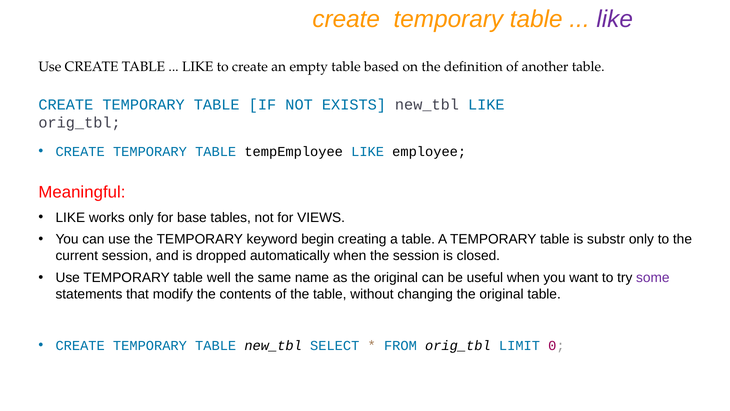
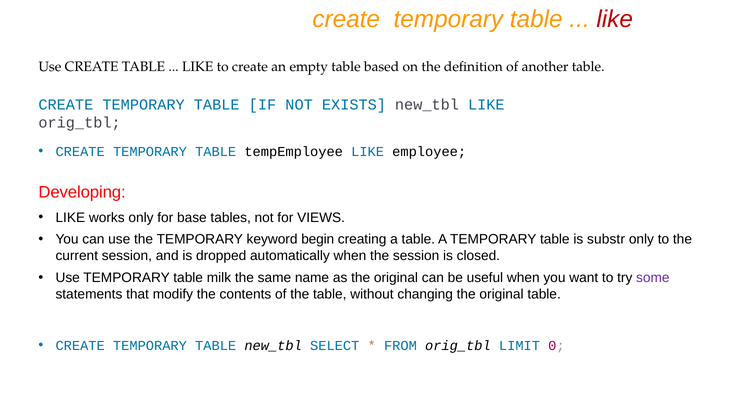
like colour: purple -> red (615, 19)
Meaningful: Meaningful -> Developing (82, 192)
well: well -> milk (219, 278)
